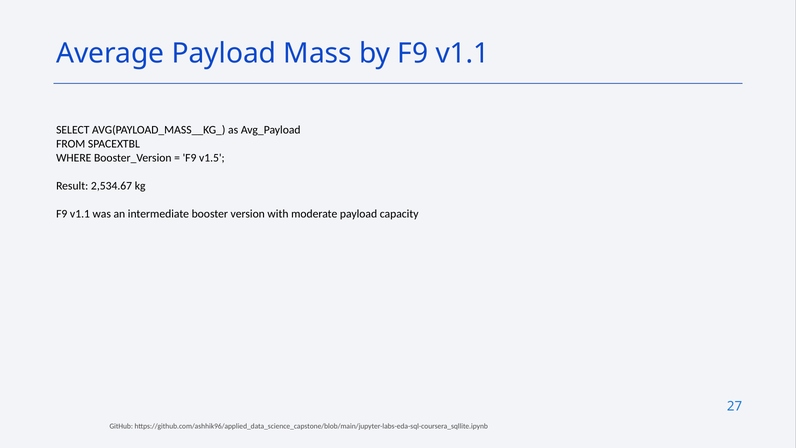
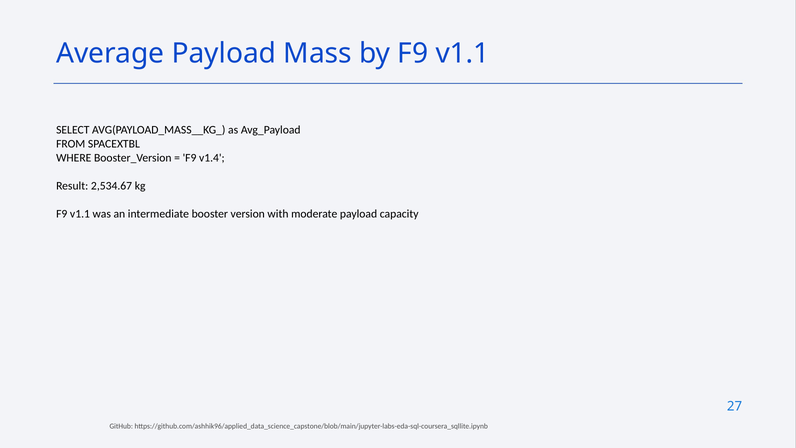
v1.5: v1.5 -> v1.4 (212, 158)
